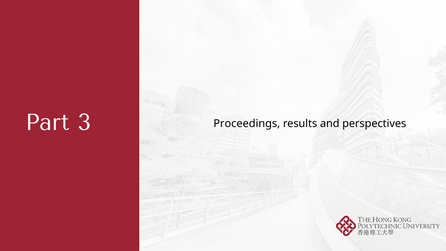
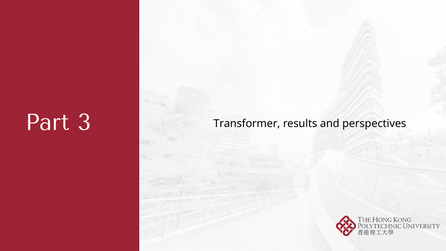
Proceedings: Proceedings -> Transformer (247, 124)
